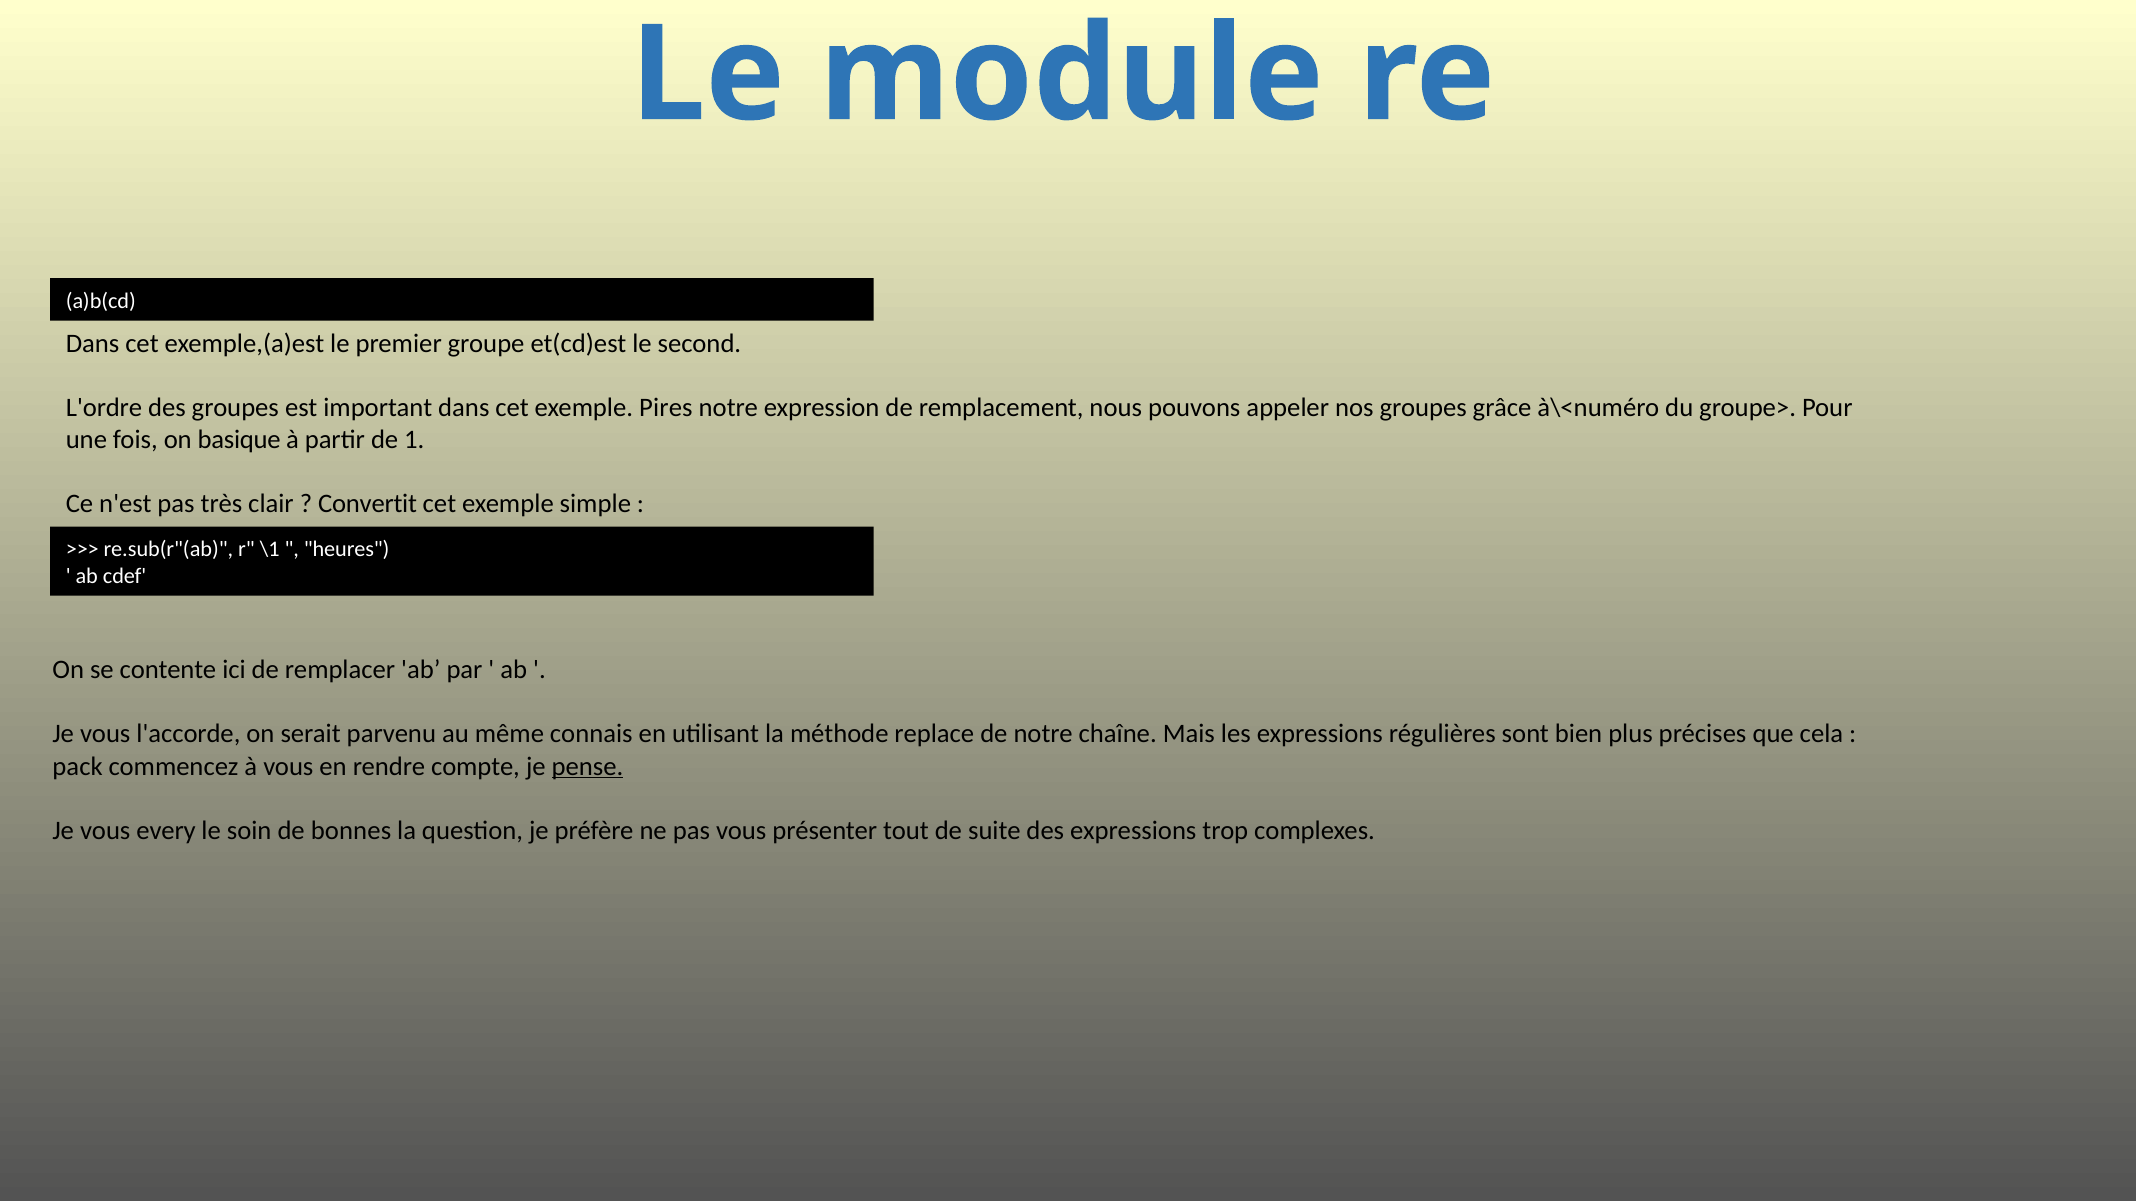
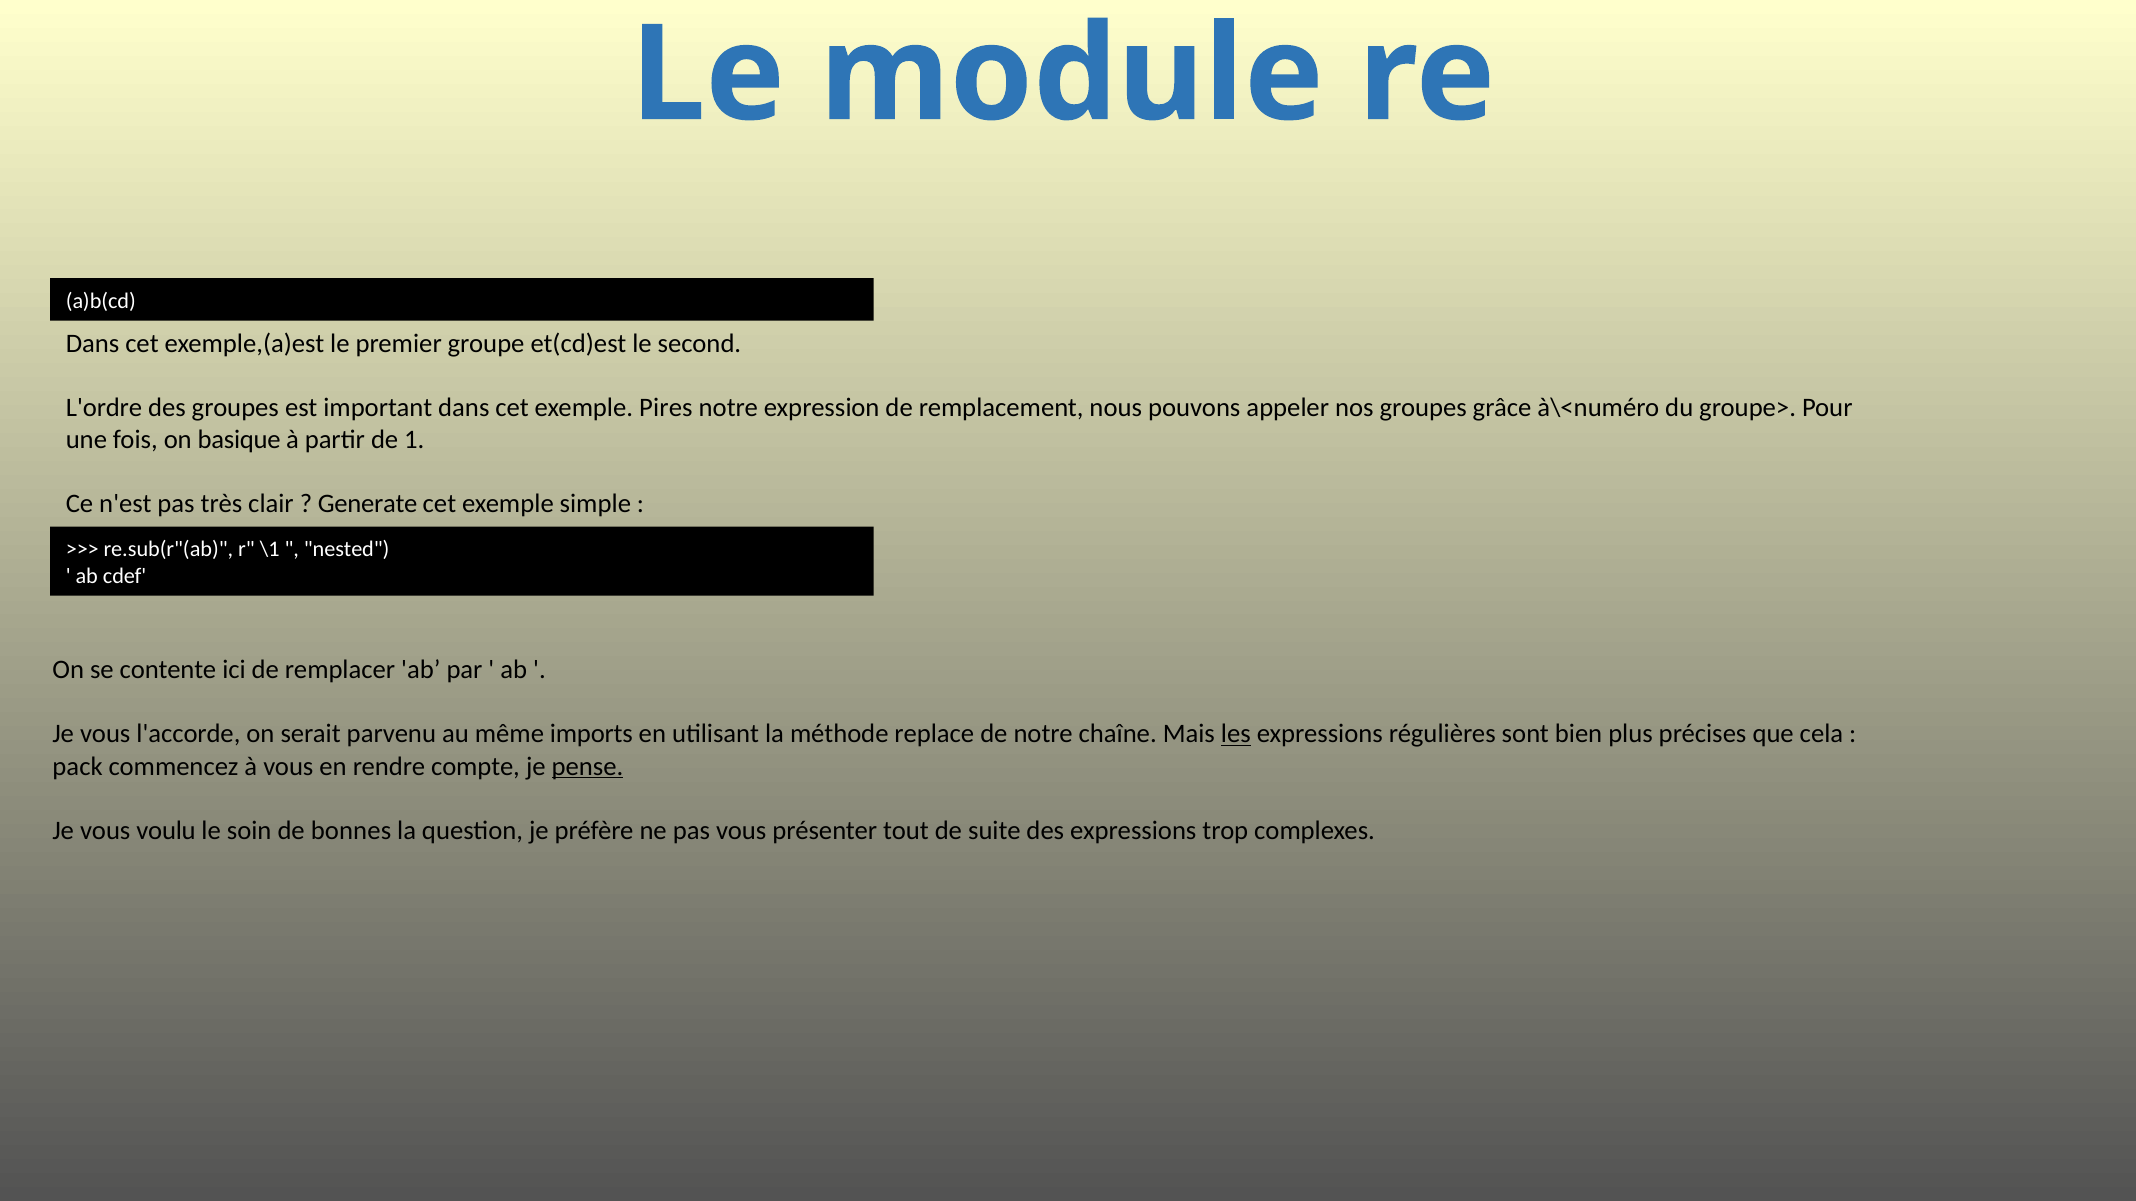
Convertit: Convertit -> Generate (368, 504)
heures: heures -> nested (347, 550)
connais: connais -> imports (591, 734)
les underline: none -> present (1236, 734)
every: every -> voulu (166, 831)
